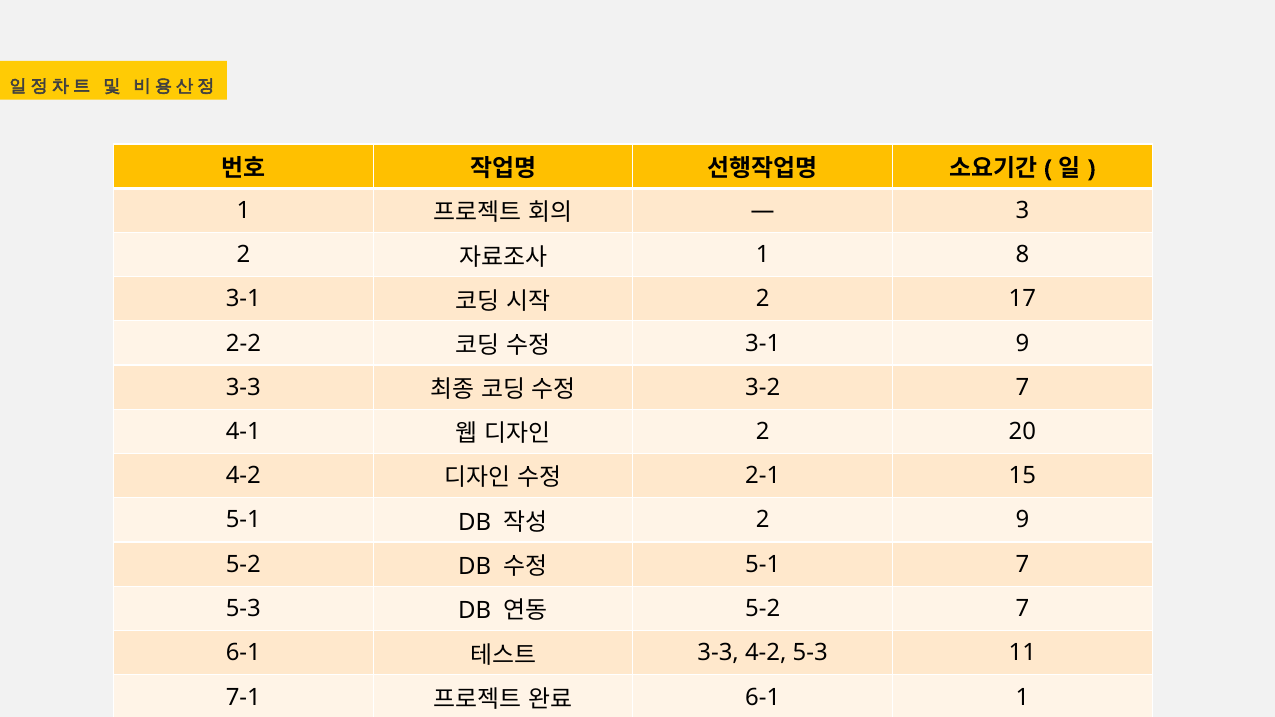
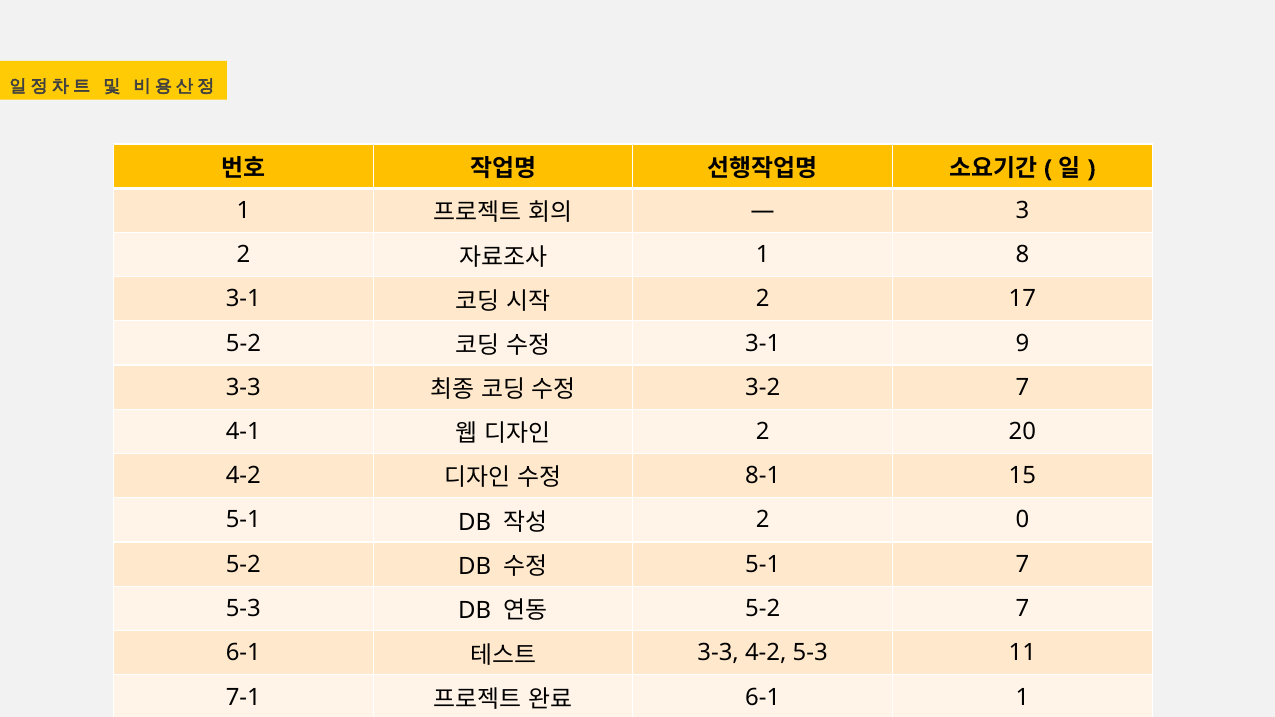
2-2: 2-2 -> 5-2 (243, 343)
2-1: 2-1 -> 8-1 (763, 476)
2 9: 9 -> 0 (1022, 520)
